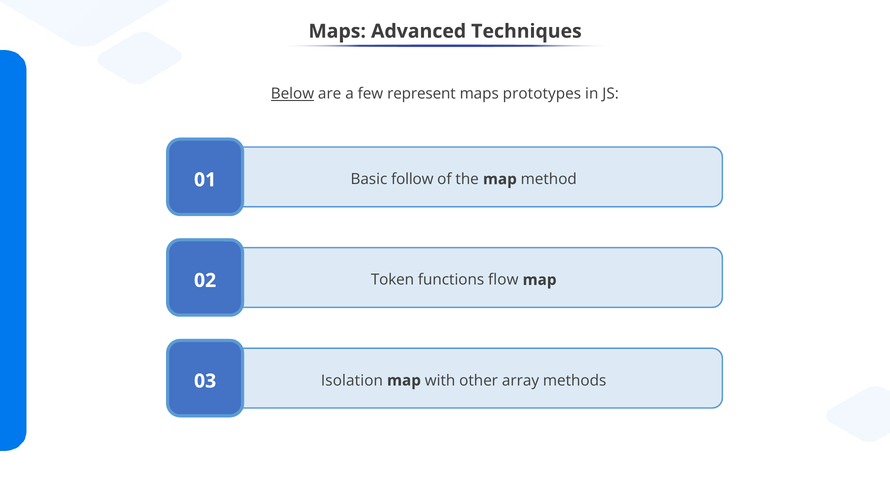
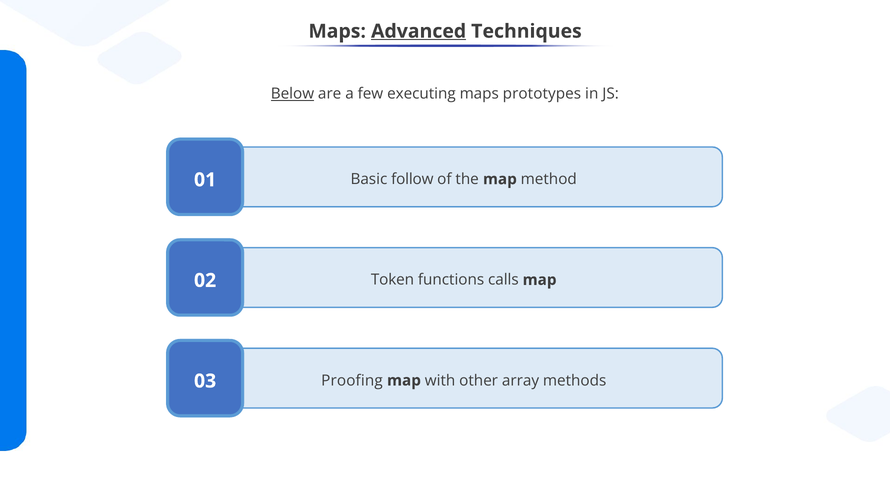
Advanced underline: none -> present (419, 31)
represent: represent -> executing (421, 94)
flow: flow -> calls (503, 280)
Isolation: Isolation -> Proofing (352, 380)
